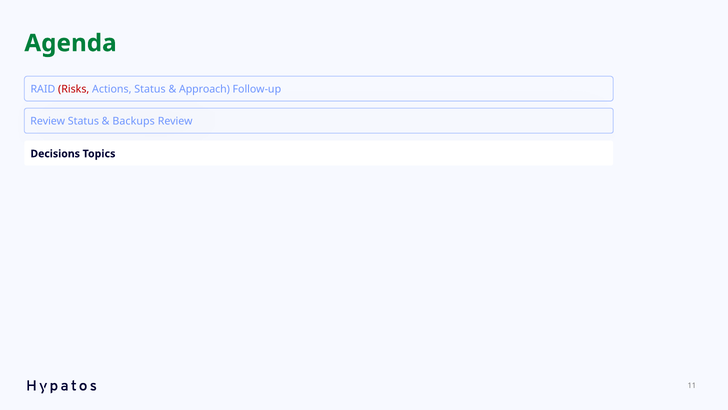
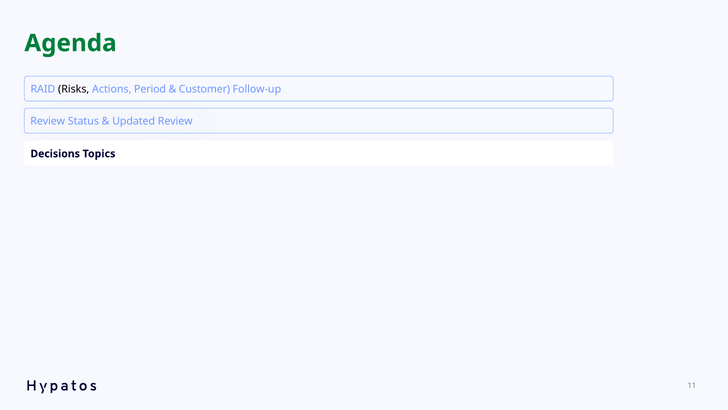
Risks colour: red -> black (74, 89)
Actions Status: Status -> Period (150, 89)
Approach: Approach -> Customer (204, 89)
Backups: Backups -> Updated (134, 121)
